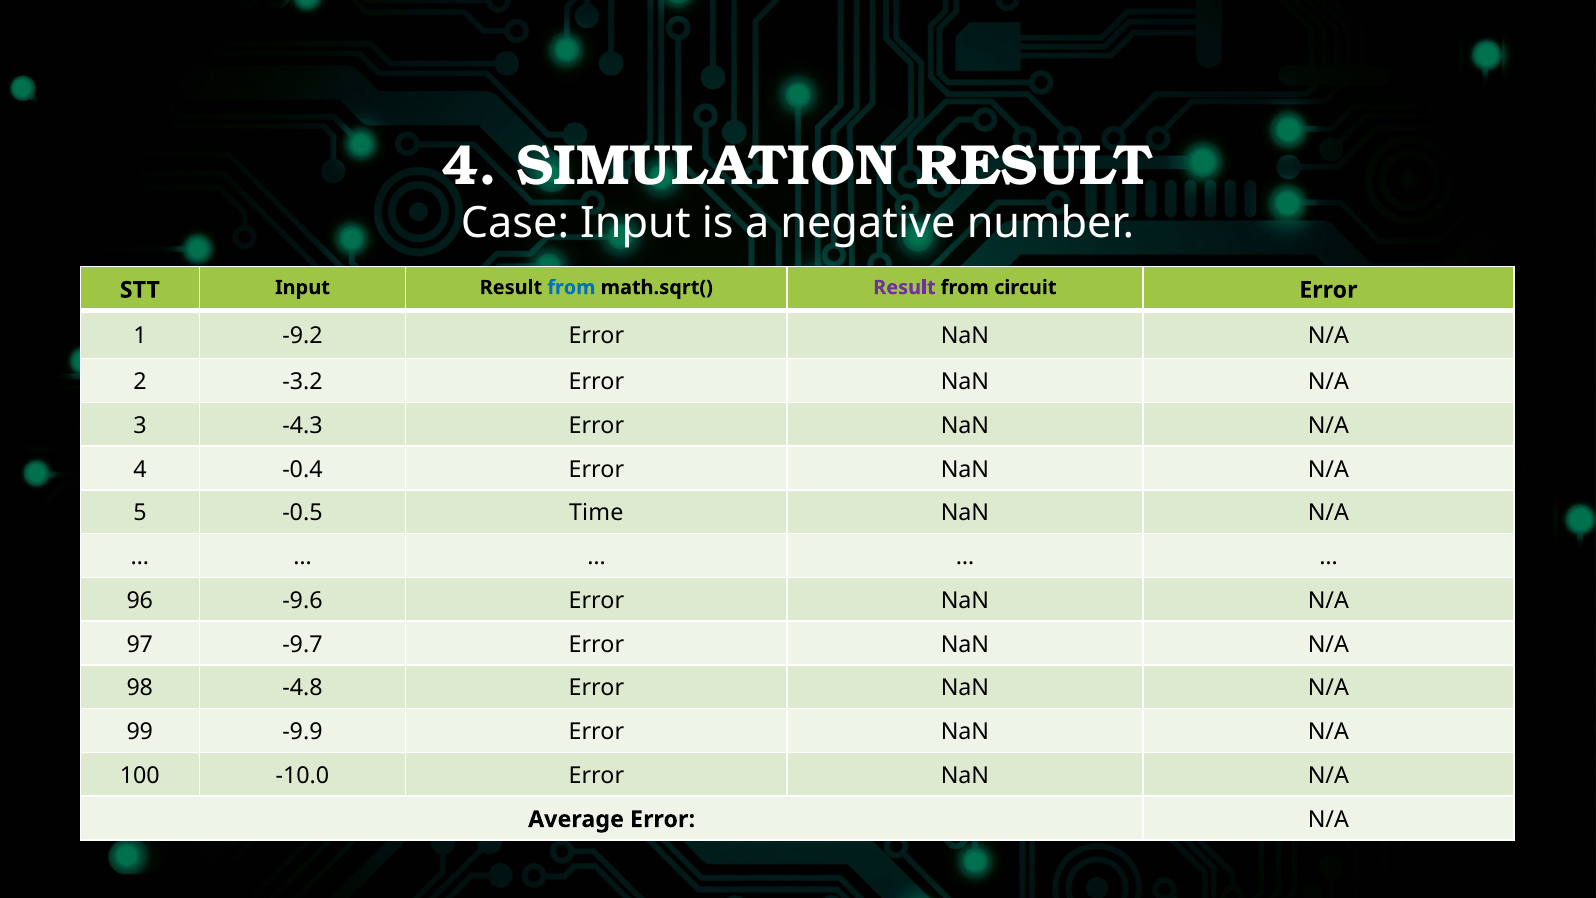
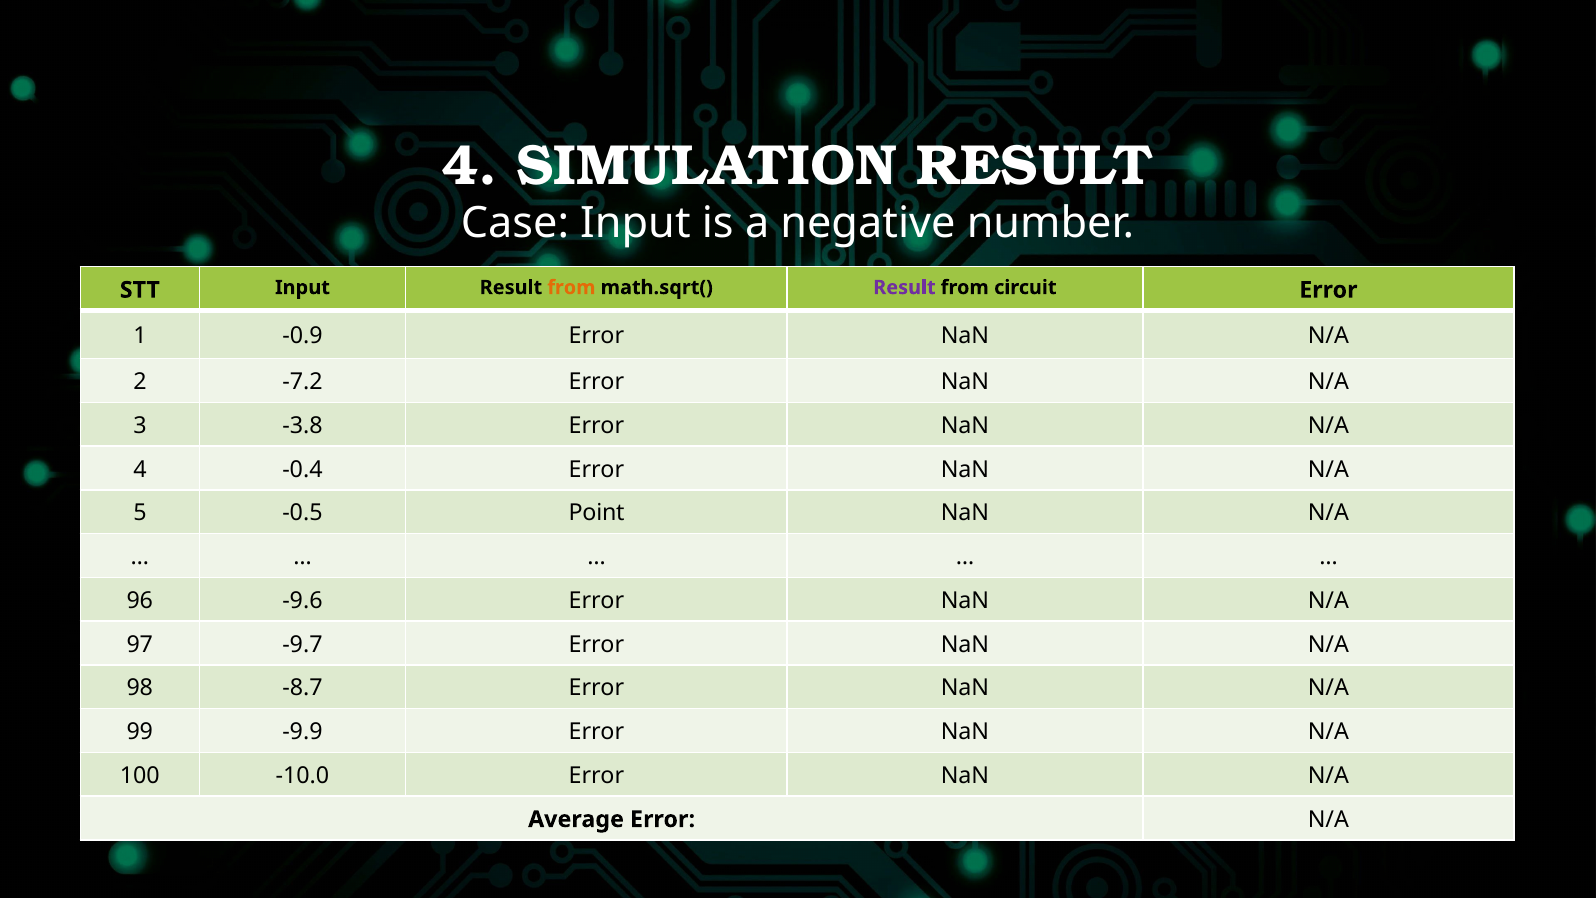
from colour: blue -> orange (571, 287)
-9.2: -9.2 -> -0.9 (302, 336)
-3.2: -3.2 -> -7.2 (302, 382)
-4.3: -4.3 -> -3.8 (302, 426)
Time: Time -> Point (597, 513)
-4.8: -4.8 -> -8.7 (302, 688)
